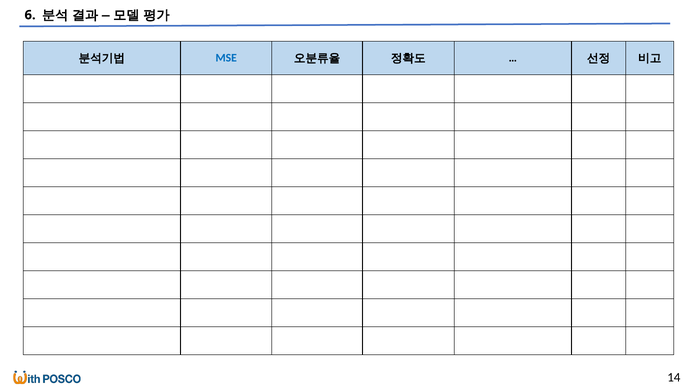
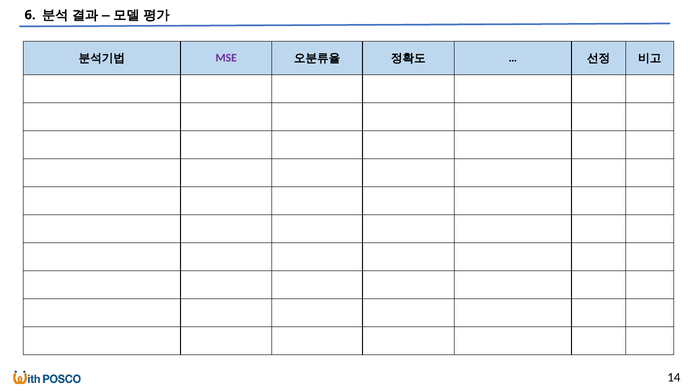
MSE colour: blue -> purple (226, 58)
